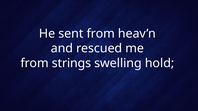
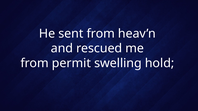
strings: strings -> permit (71, 63)
